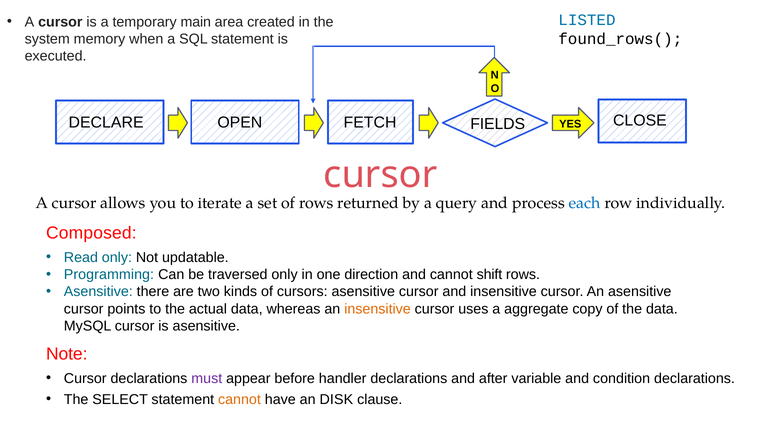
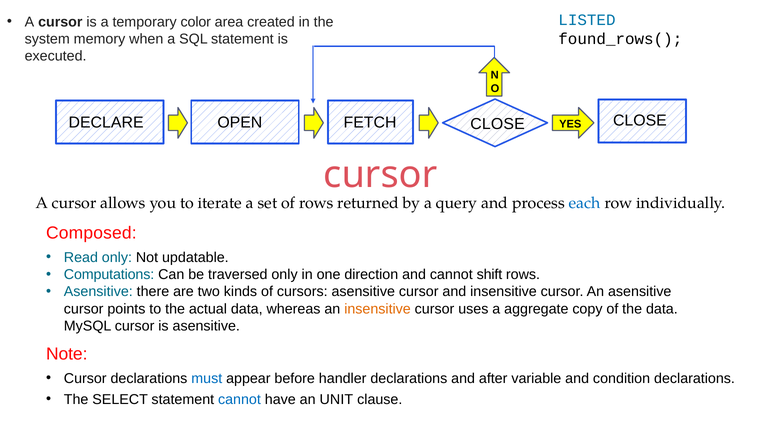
main: main -> color (196, 22)
FIELDS: FIELDS -> CLOSE (498, 124)
Programming: Programming -> Computations (109, 275)
must colour: purple -> blue (207, 378)
cannot colour: orange -> blue (239, 399)
DISK: DISK -> UNIT (336, 399)
